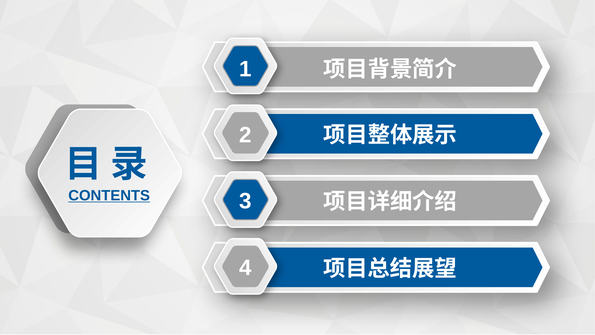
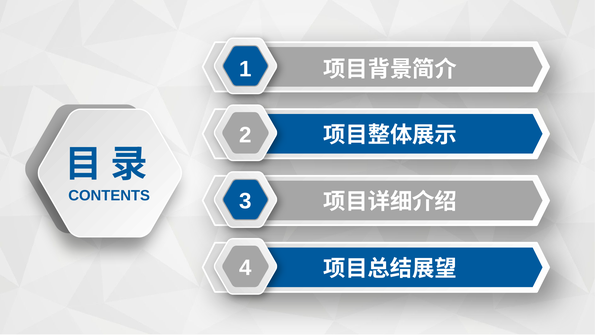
CONTENTS underline: present -> none (109, 195)
